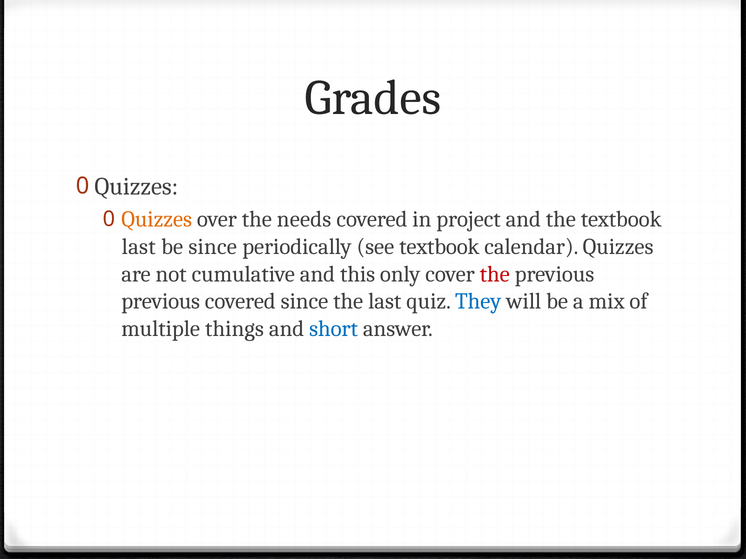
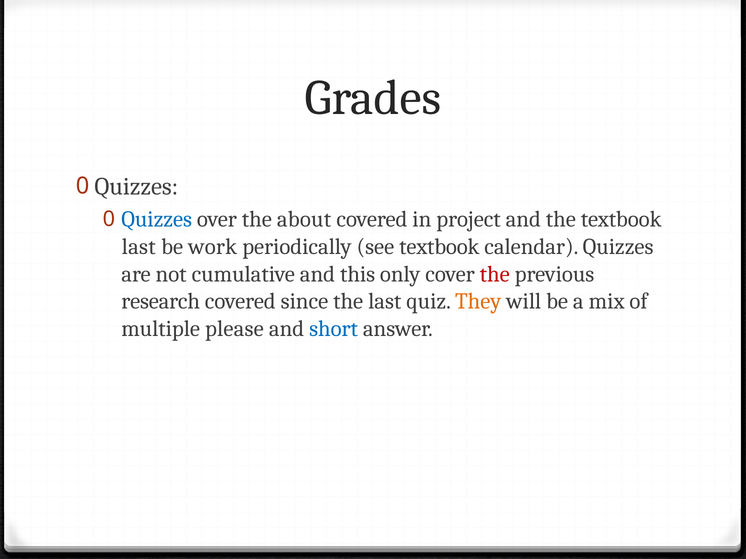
Quizzes colour: orange -> blue (157, 220)
needs: needs -> about (304, 220)
be since: since -> work (213, 247)
previous: previous -> research (161, 302)
They colour: blue -> orange (478, 302)
things: things -> please (234, 329)
